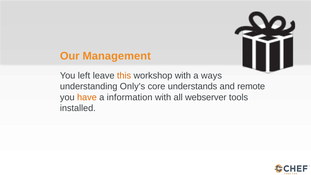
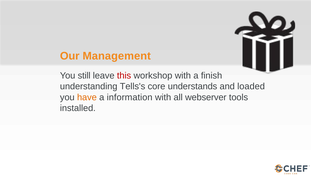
left: left -> still (84, 75)
this colour: orange -> red (124, 75)
ways: ways -> finish (212, 75)
Only's: Only's -> Tells's (133, 86)
remote: remote -> loaded (251, 86)
